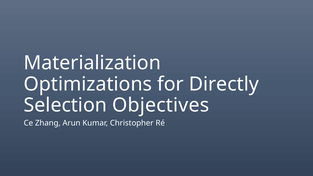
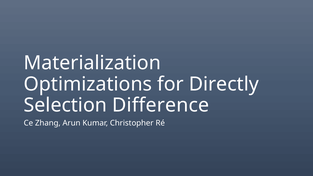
Objectives: Objectives -> Difference (161, 105)
